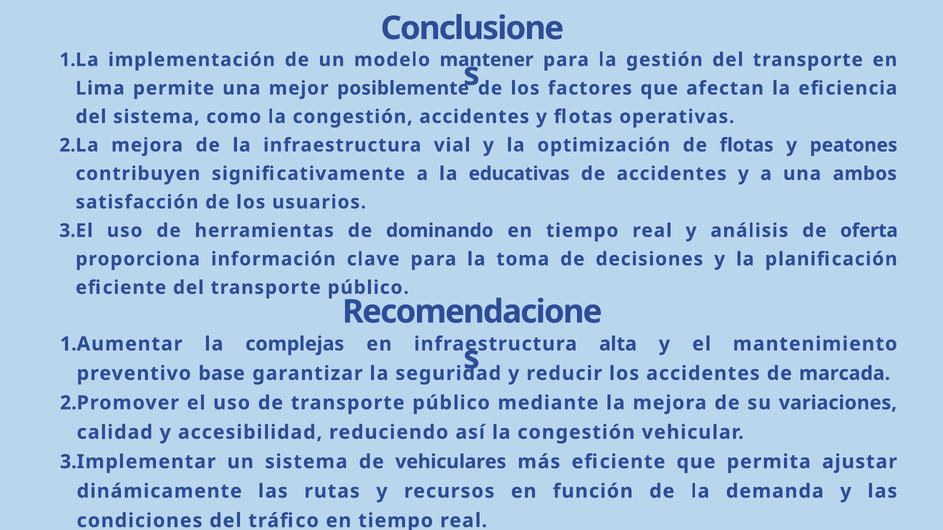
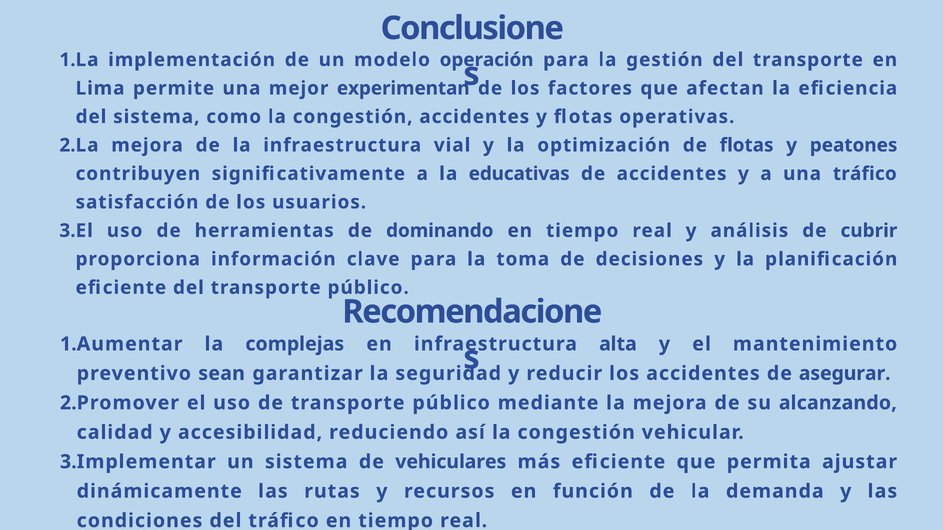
mantener: mantener -> operación (487, 60)
posiblemente: posiblemente -> experimentan (403, 88)
una ambos: ambos -> tráfico (865, 174)
oferta: oferta -> cubrir (869, 231)
base: base -> sean (222, 374)
marcada: marcada -> asegurar (845, 374)
variaciones: variaciones -> alcanzando (838, 403)
